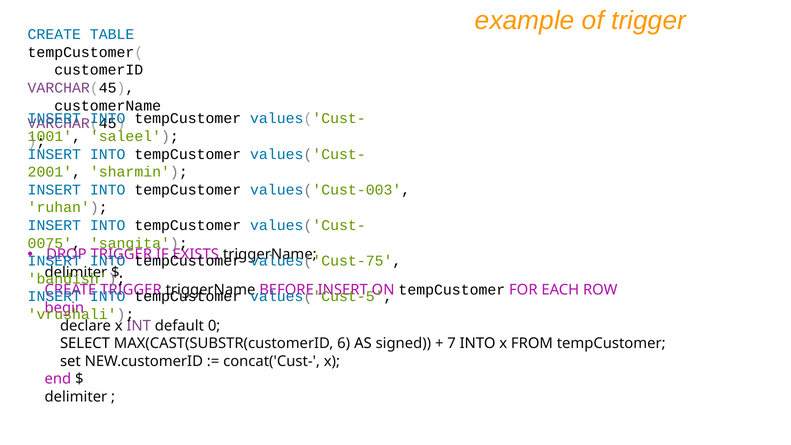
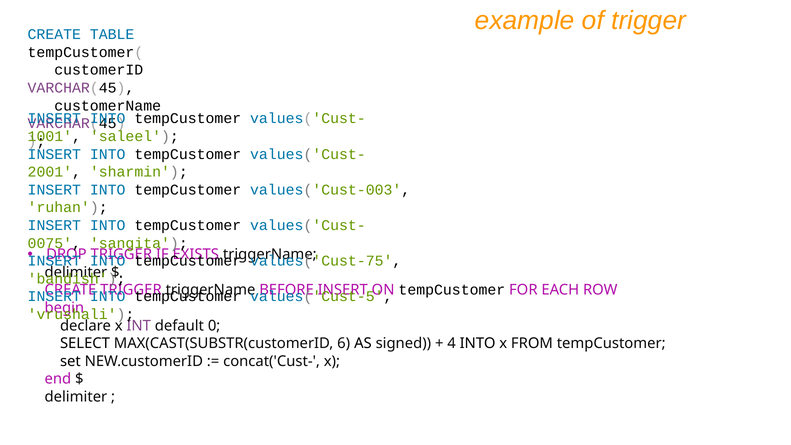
7: 7 -> 4 (452, 343)
